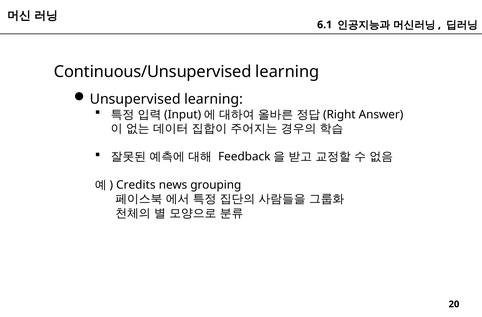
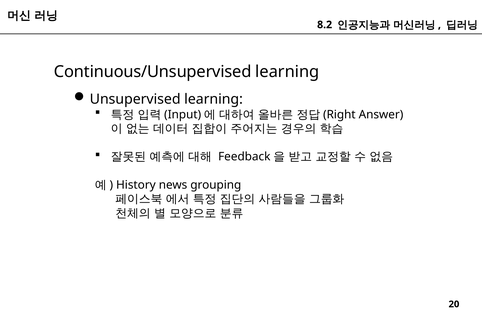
6.1: 6.1 -> 8.2 (325, 25)
Credits: Credits -> History (136, 185)
